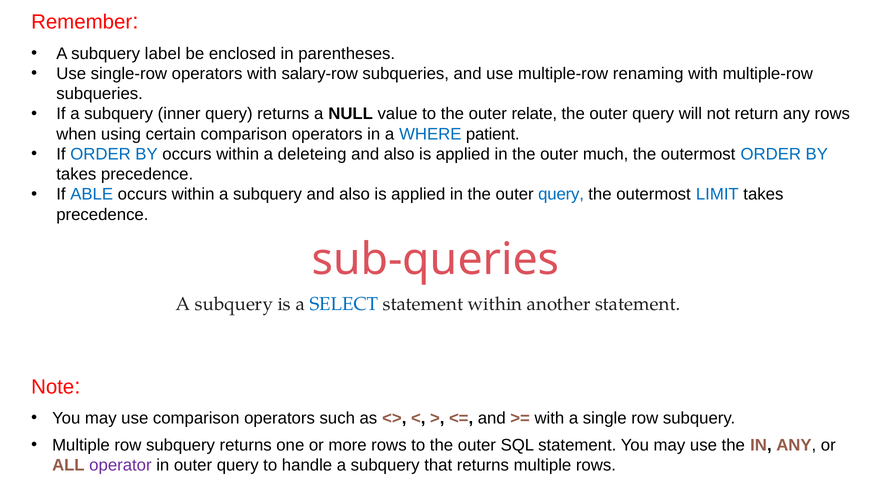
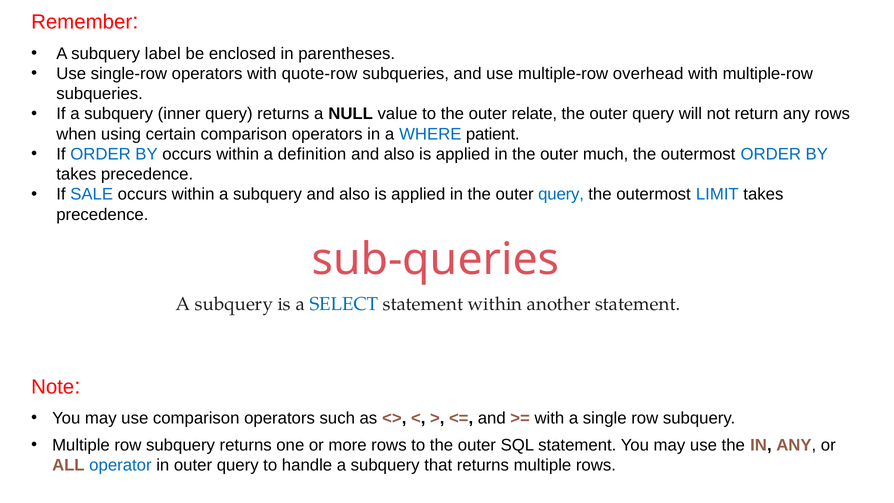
salary-row: salary-row -> quote-row (320, 74)
renaming: renaming -> overhead (648, 74)
deleteing: deleteing -> definition (312, 154)
ABLE: ABLE -> SALE (92, 194)
operator colour: purple -> blue (120, 465)
